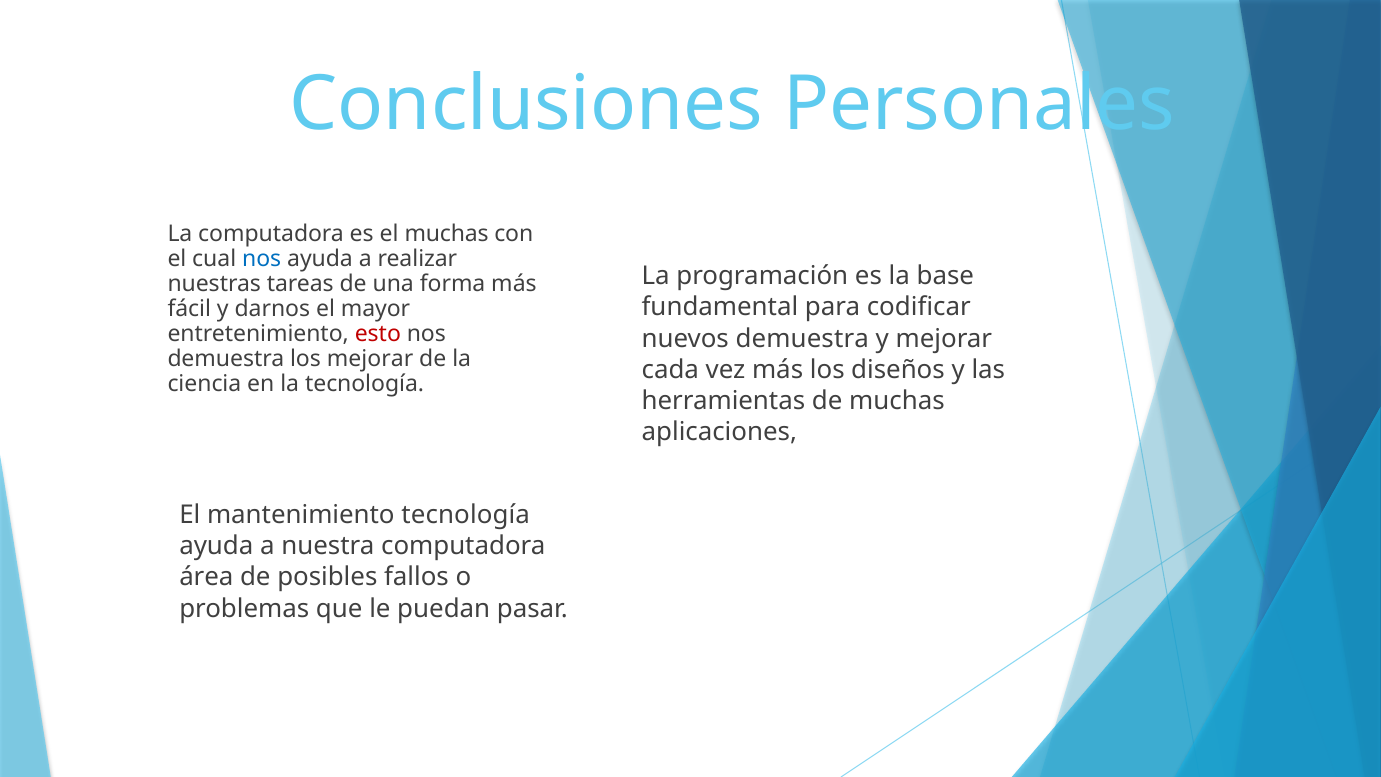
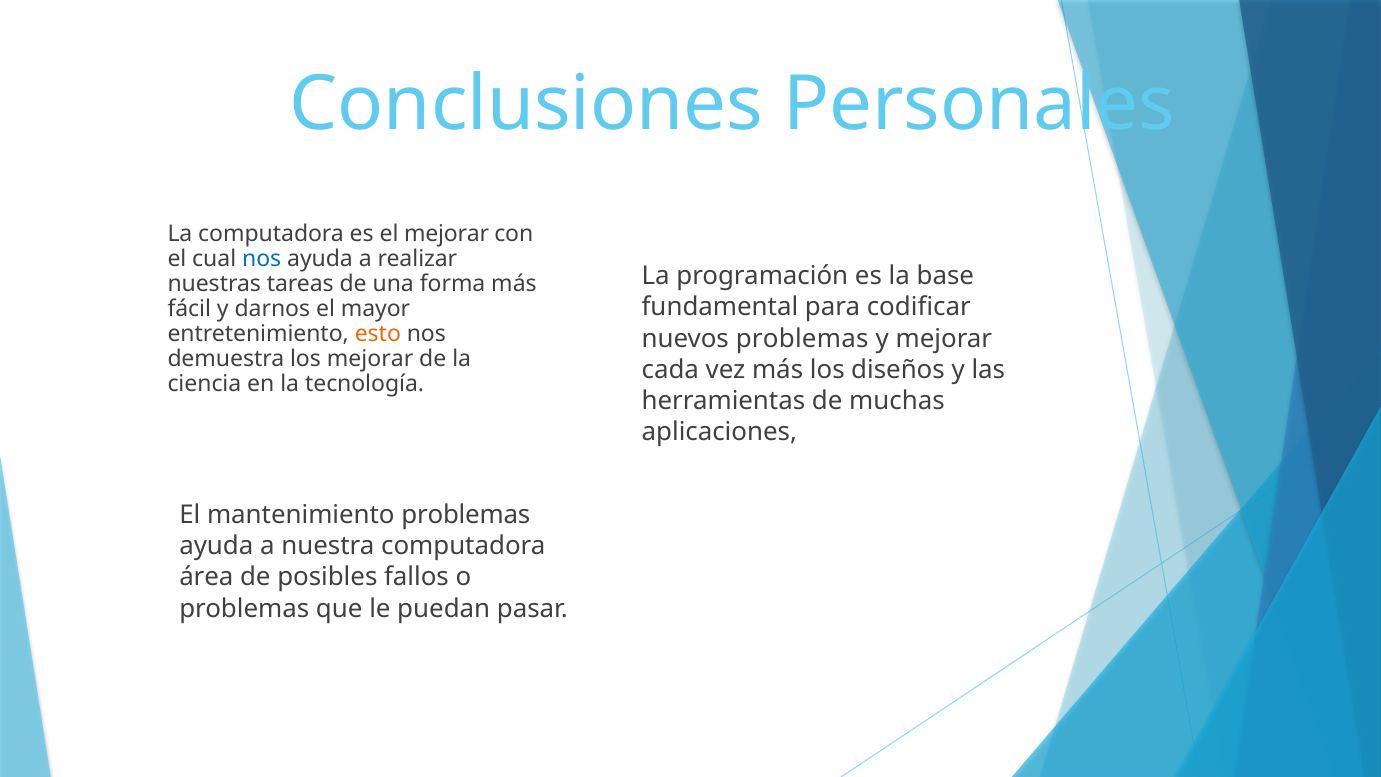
el muchas: muchas -> mejorar (447, 234)
esto colour: red -> orange (378, 334)
nuevos demuestra: demuestra -> problemas (802, 338)
mantenimiento tecnología: tecnología -> problemas (466, 515)
